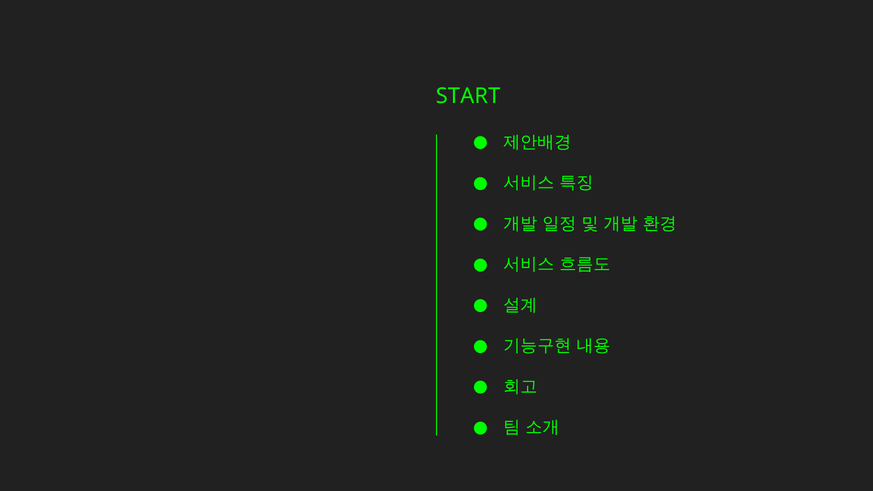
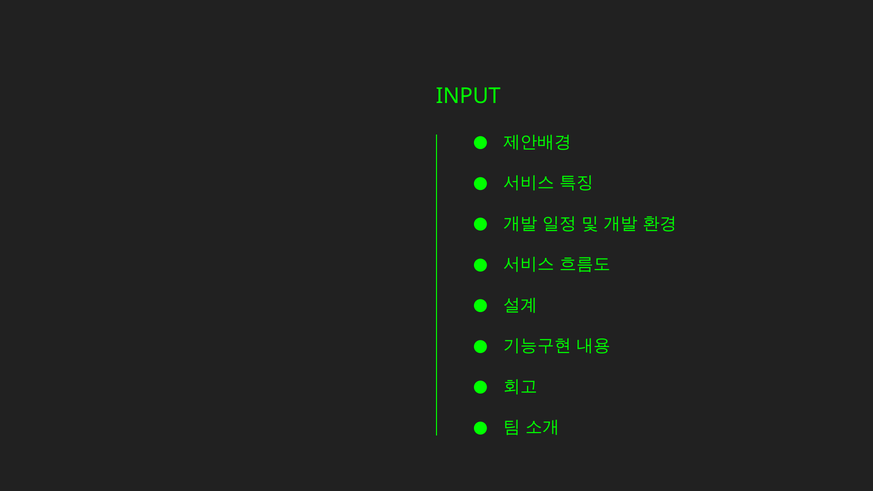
START: START -> INPUT (468, 96)
